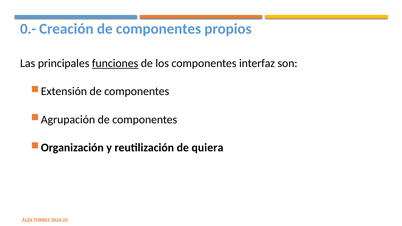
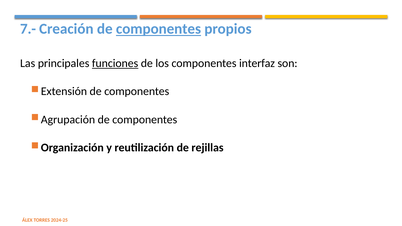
0.-: 0.- -> 7.- (28, 29)
componentes underline: none -> present (159, 29)
quiera: quiera -> rejillas (208, 148)
